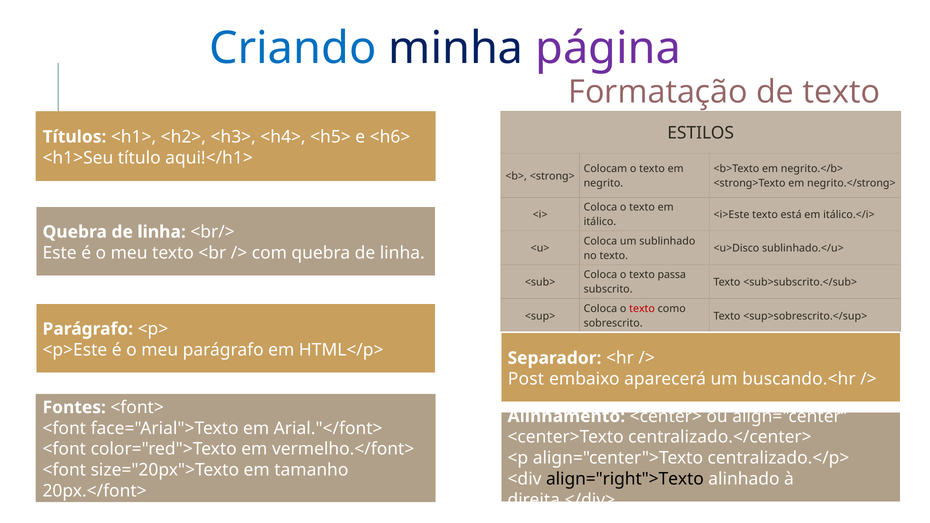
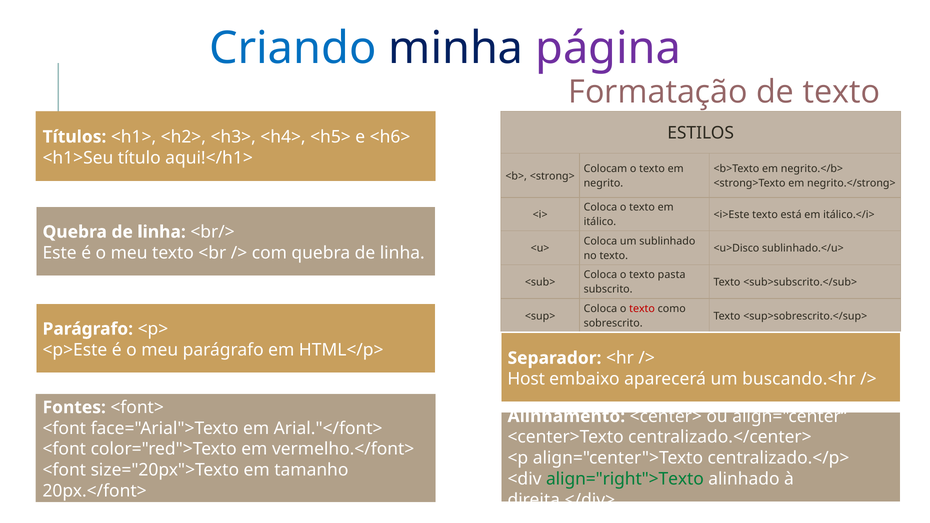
passa: passa -> pasta (672, 275)
Post: Post -> Host (526, 379)
align="right">Texto colour: black -> green (625, 479)
